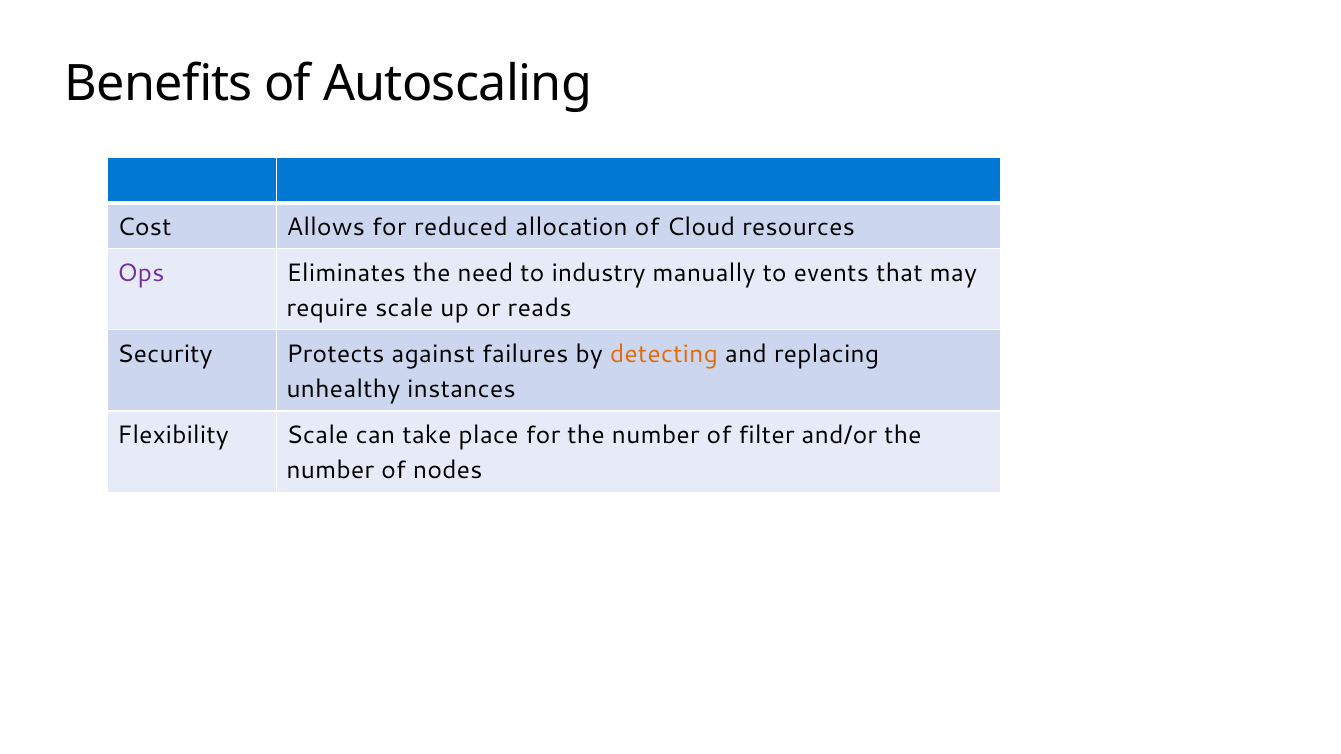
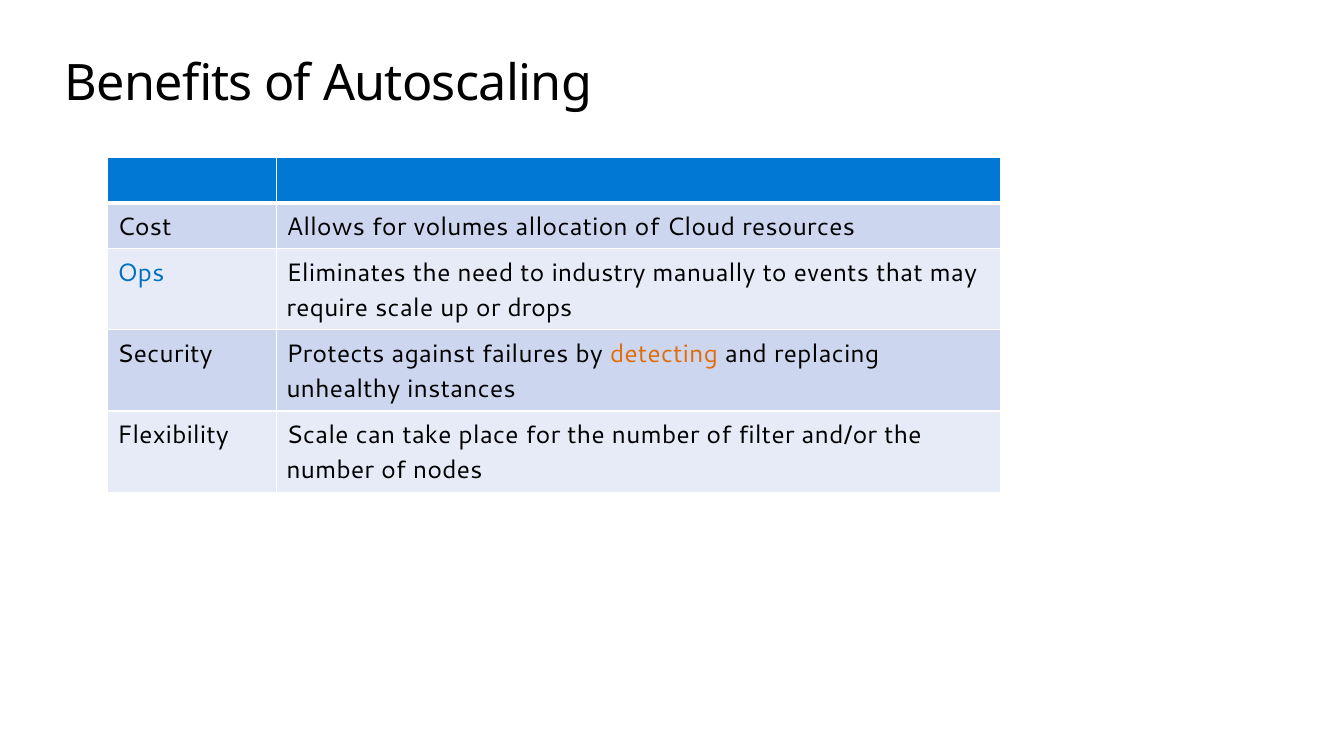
reduced: reduced -> volumes (461, 227)
Ops colour: purple -> blue (141, 273)
reads: reads -> drops (540, 309)
